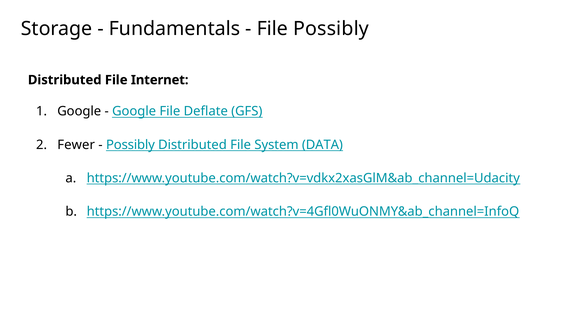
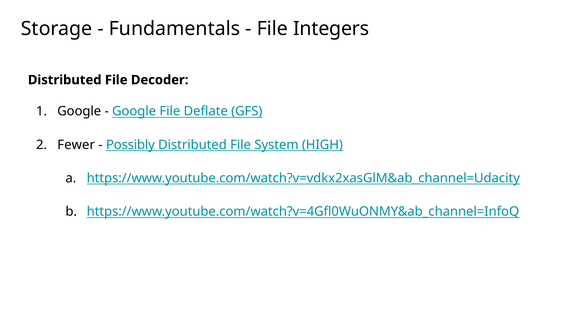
File Possibly: Possibly -> Integers (331, 29)
Internet: Internet -> Decoder (160, 80)
DATA: DATA -> HIGH (322, 145)
